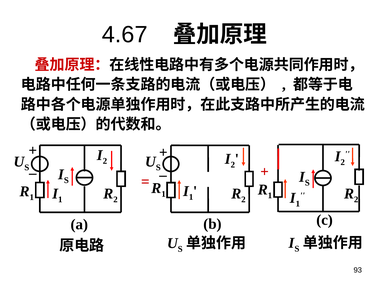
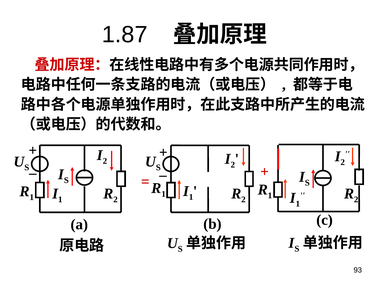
4.67: 4.67 -> 1.87 (125, 35)
